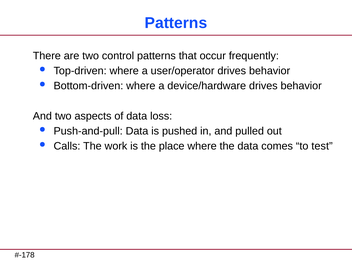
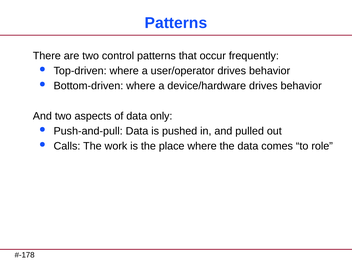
loss: loss -> only (161, 116)
test: test -> role (322, 146)
